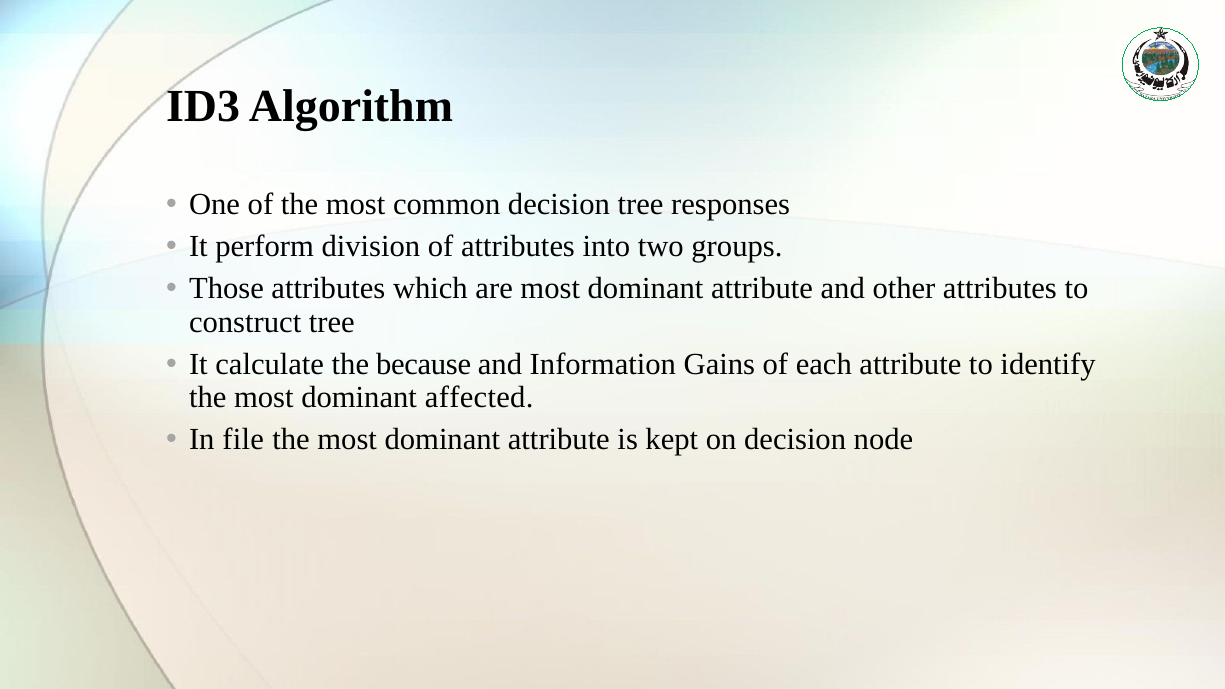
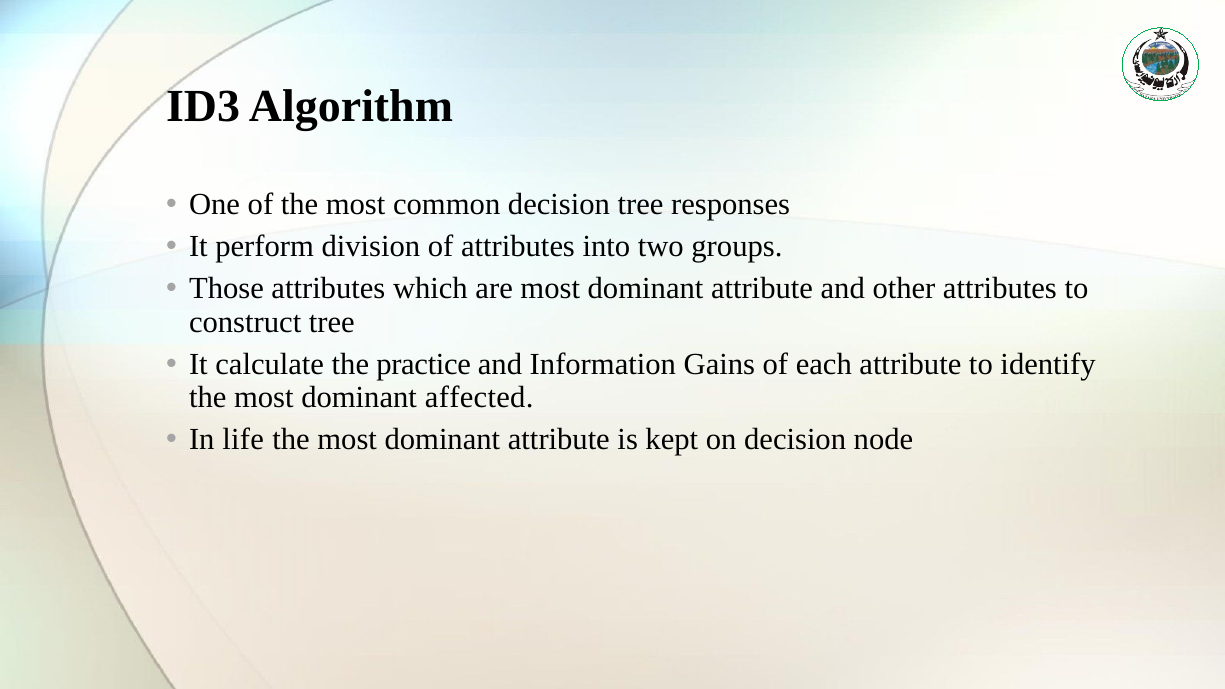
because: because -> practice (424, 364)
file: file -> life (243, 439)
